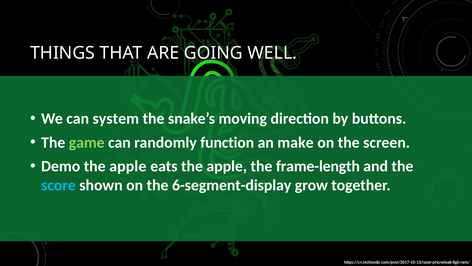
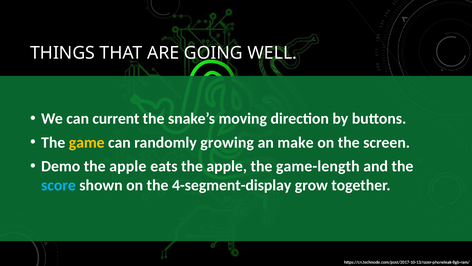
system: system -> current (116, 118)
game colour: light green -> yellow (87, 142)
function: function -> growing (227, 142)
frame-length: frame-length -> game-length (318, 166)
6-segment-display: 6-segment-display -> 4-segment-display (232, 185)
